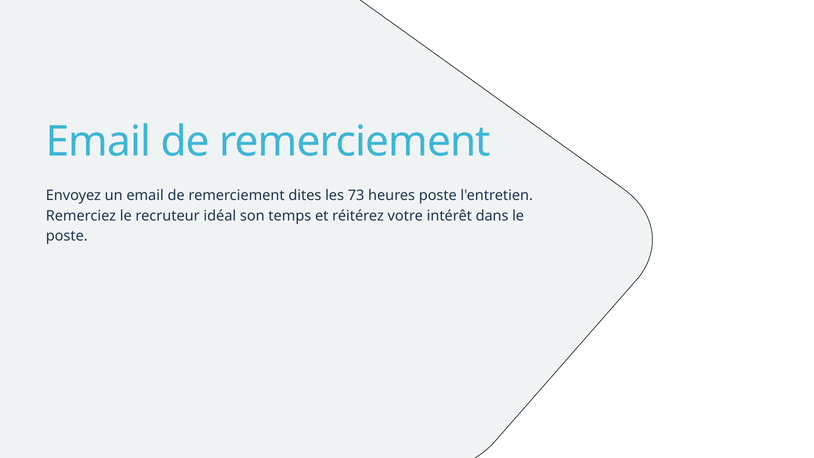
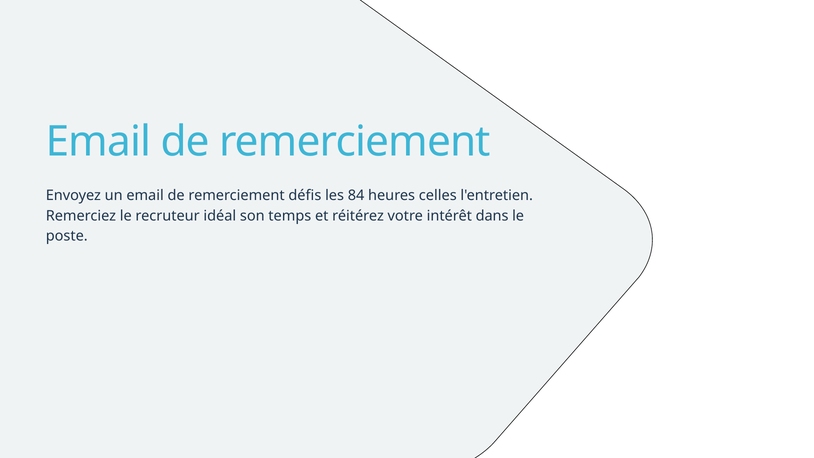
dites: dites -> défis (305, 195)
73: 73 -> 84 (356, 195)
heures poste: poste -> celles (438, 195)
